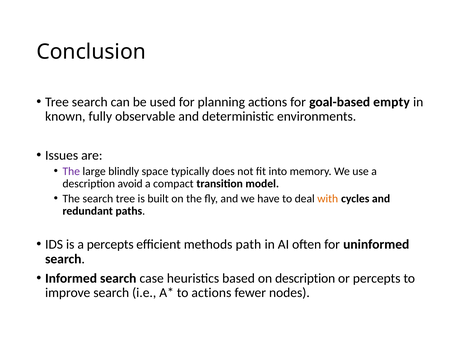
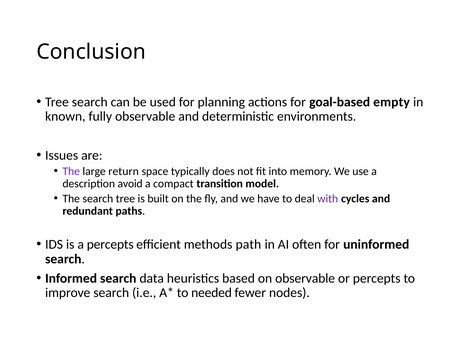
blindly: blindly -> return (124, 171)
with colour: orange -> purple (328, 199)
case: case -> data (152, 279)
on description: description -> observable (305, 279)
to actions: actions -> needed (212, 293)
